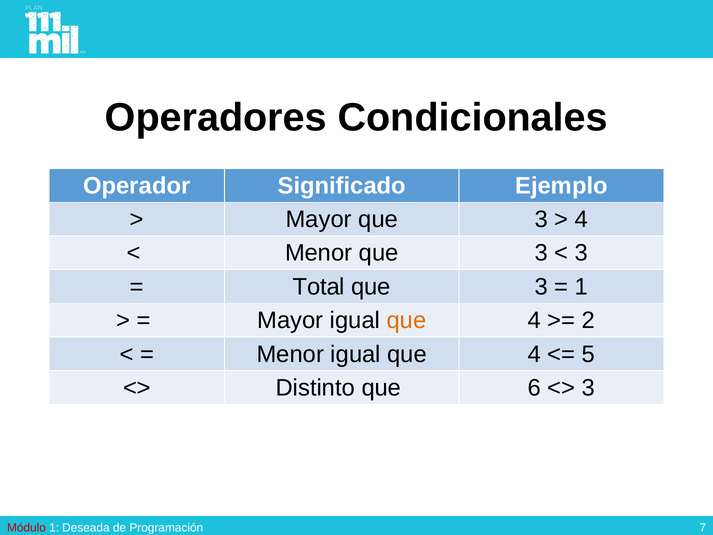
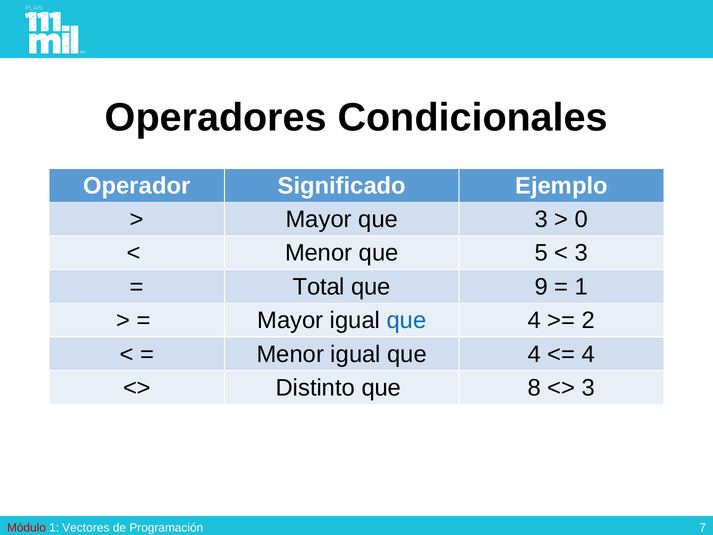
4: 4 -> 0 (582, 219)
Menor que 3: 3 -> 5 (541, 253)
3: 3 -> 9 (541, 287)
que colour: orange -> blue (406, 320)
5: 5 -> 4 (588, 354)
6: 6 -> 8 (534, 388)
Deseada: Deseada -> Vectores (86, 528)
